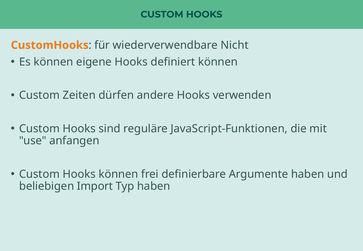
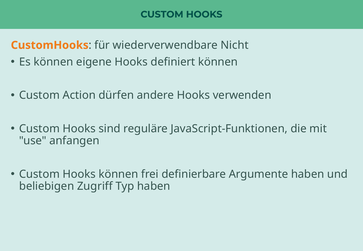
Zeiten: Zeiten -> Action (79, 95)
Import: Import -> Zugriff (95, 186)
